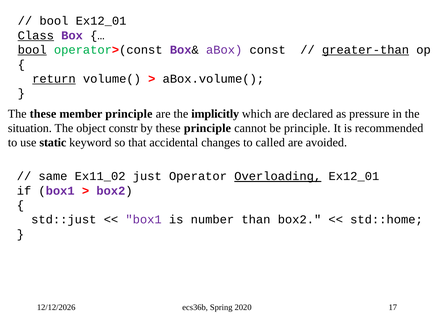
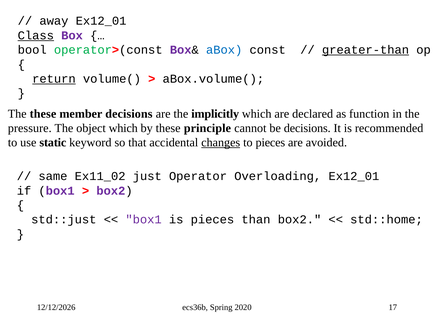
bool: bool -> away (54, 21)
bool underline: present -> none (32, 50)
aBox colour: purple -> blue (224, 50)
member principle: principle -> decisions (129, 114)
pressure: pressure -> function (369, 114)
situation: situation -> pressure (30, 128)
object constr: constr -> which (123, 128)
be principle: principle -> decisions (307, 128)
changes underline: none -> present (221, 143)
to called: called -> pieces (270, 143)
Overloading underline: present -> none (278, 177)
is number: number -> pieces (212, 220)
